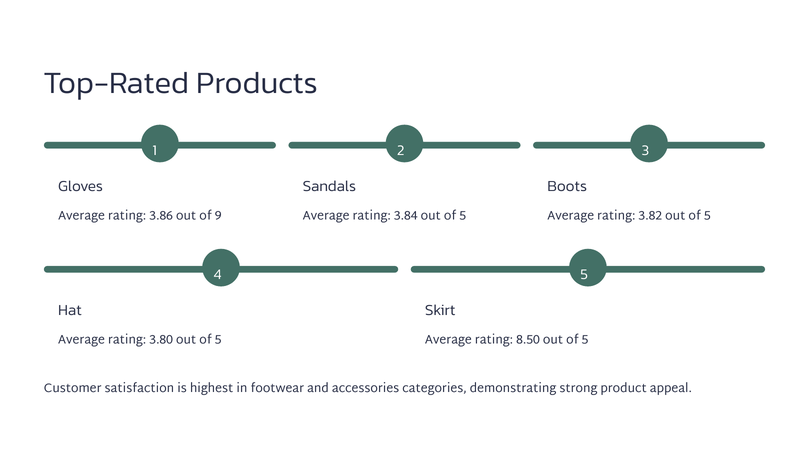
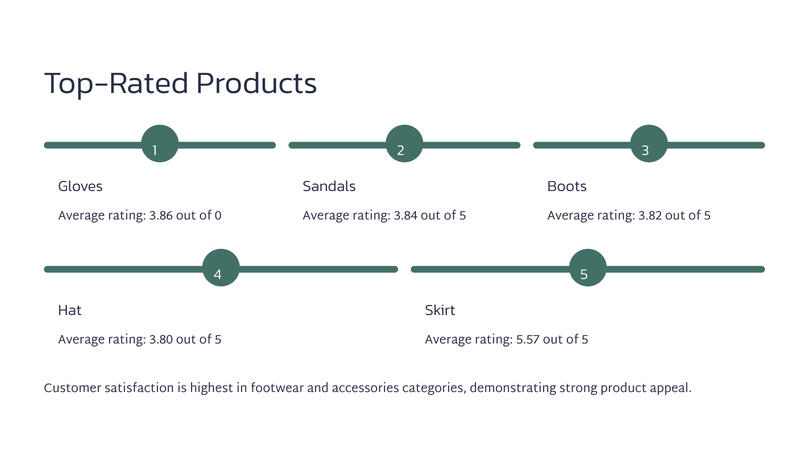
9: 9 -> 0 (218, 215)
8.50: 8.50 -> 5.57 (528, 340)
